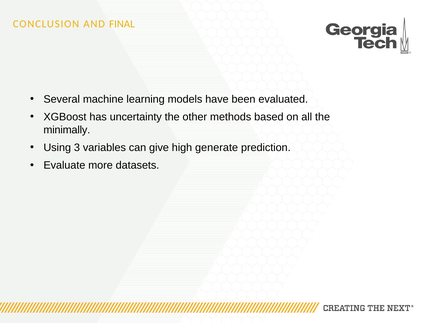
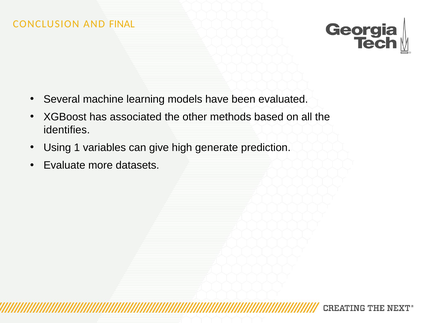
uncertainty: uncertainty -> associated (136, 117)
minimally: minimally -> identifies (67, 130)
3: 3 -> 1 (77, 147)
